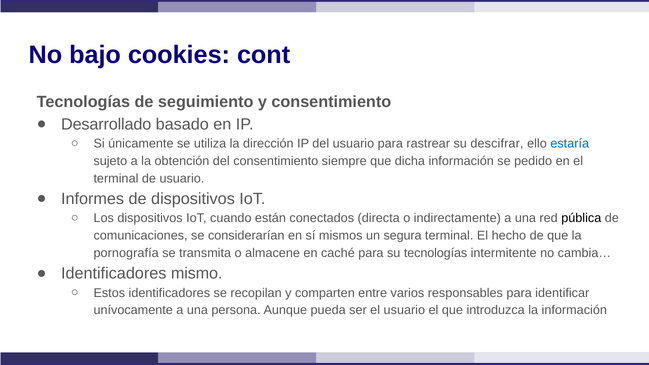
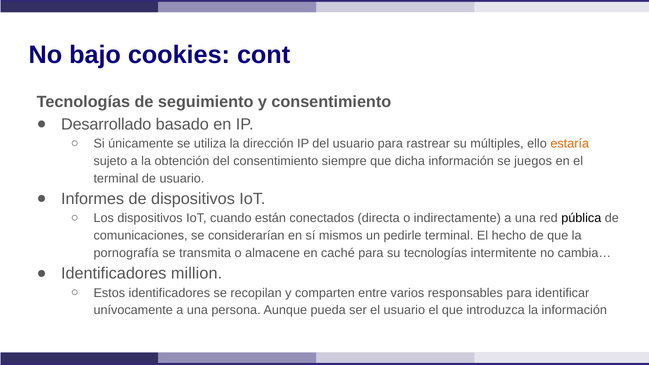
descifrar: descifrar -> múltiples (497, 144)
estaría colour: blue -> orange (570, 144)
pedido: pedido -> juegos (533, 161)
segura: segura -> pedirle (403, 236)
mismo: mismo -> million (197, 274)
